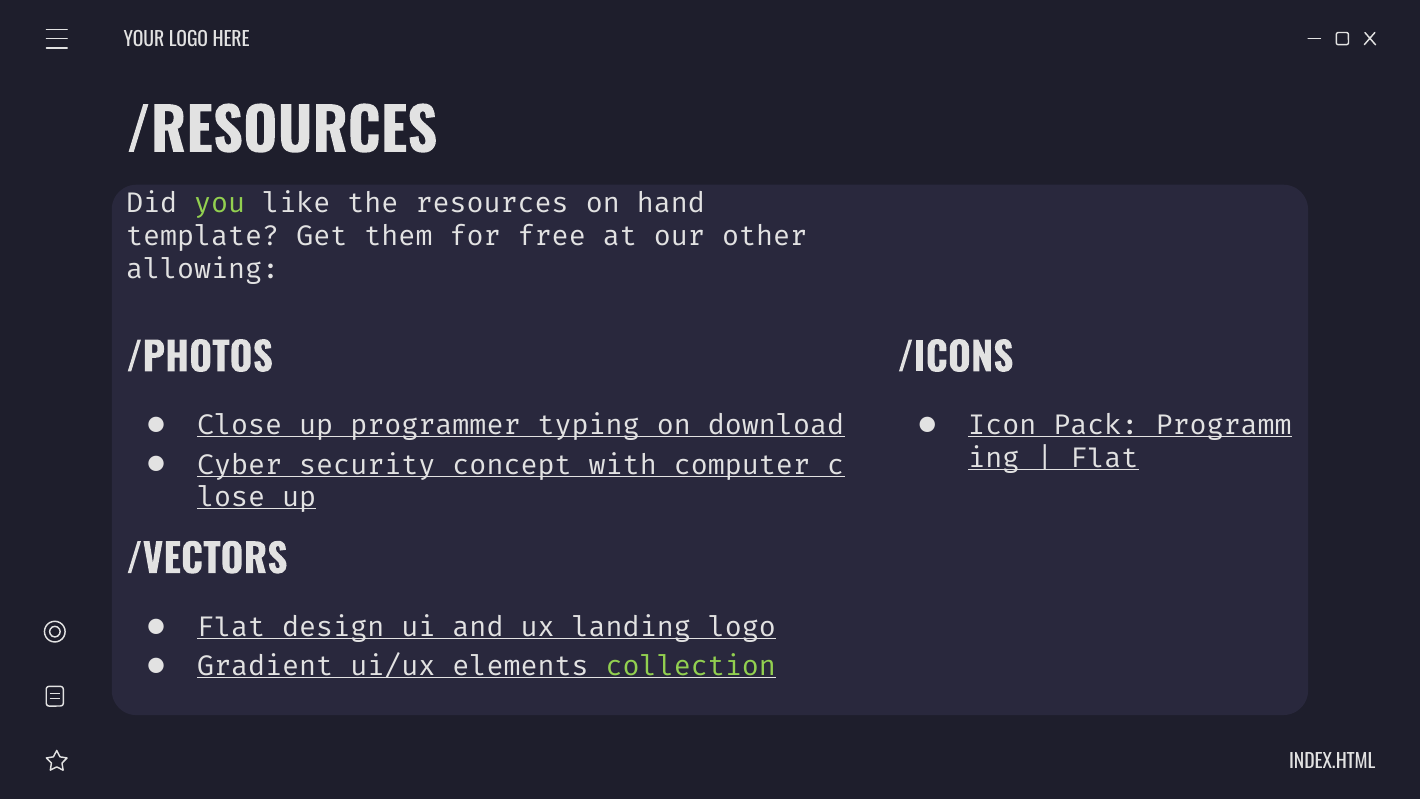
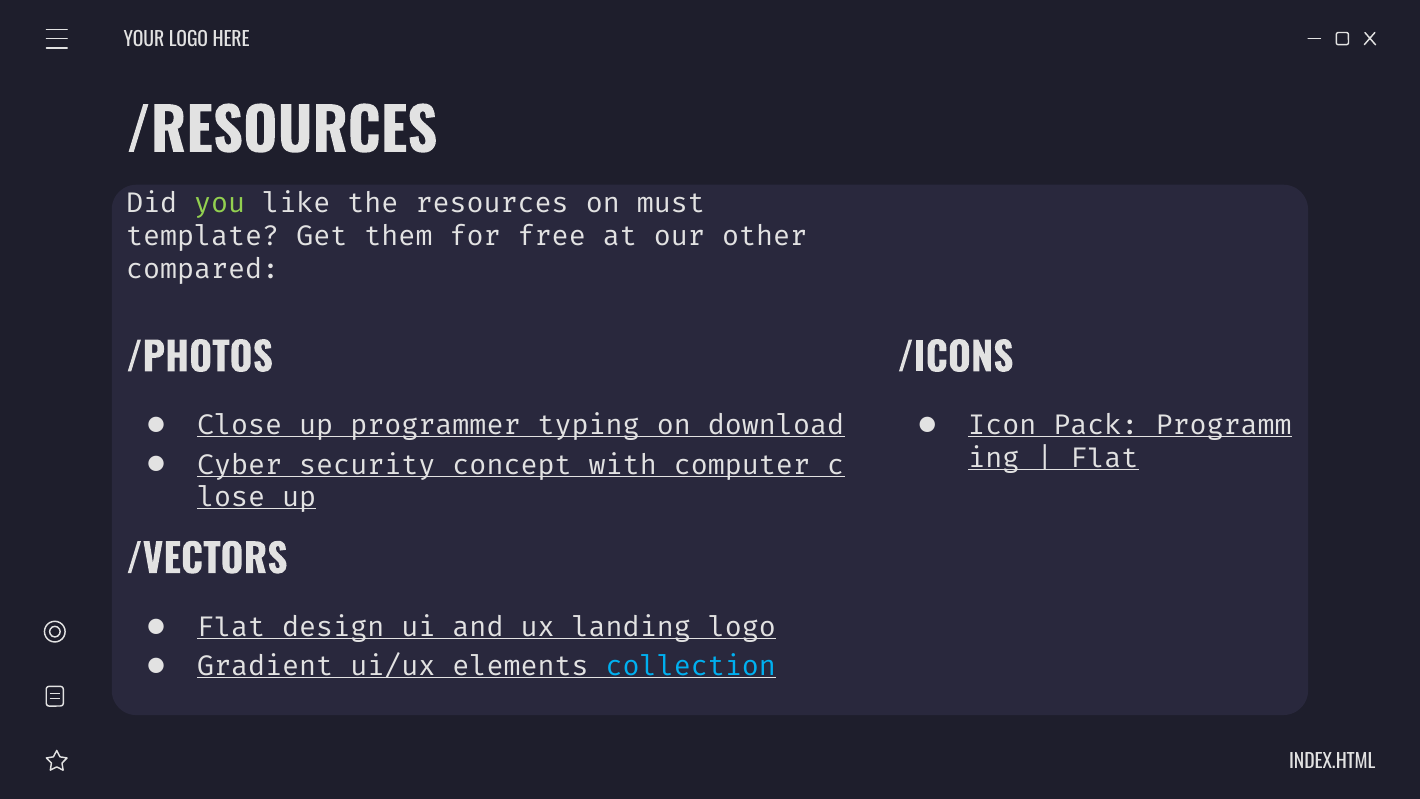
hand: hand -> must (671, 203)
allowing: allowing -> compared (203, 270)
collection colour: light green -> light blue (691, 666)
